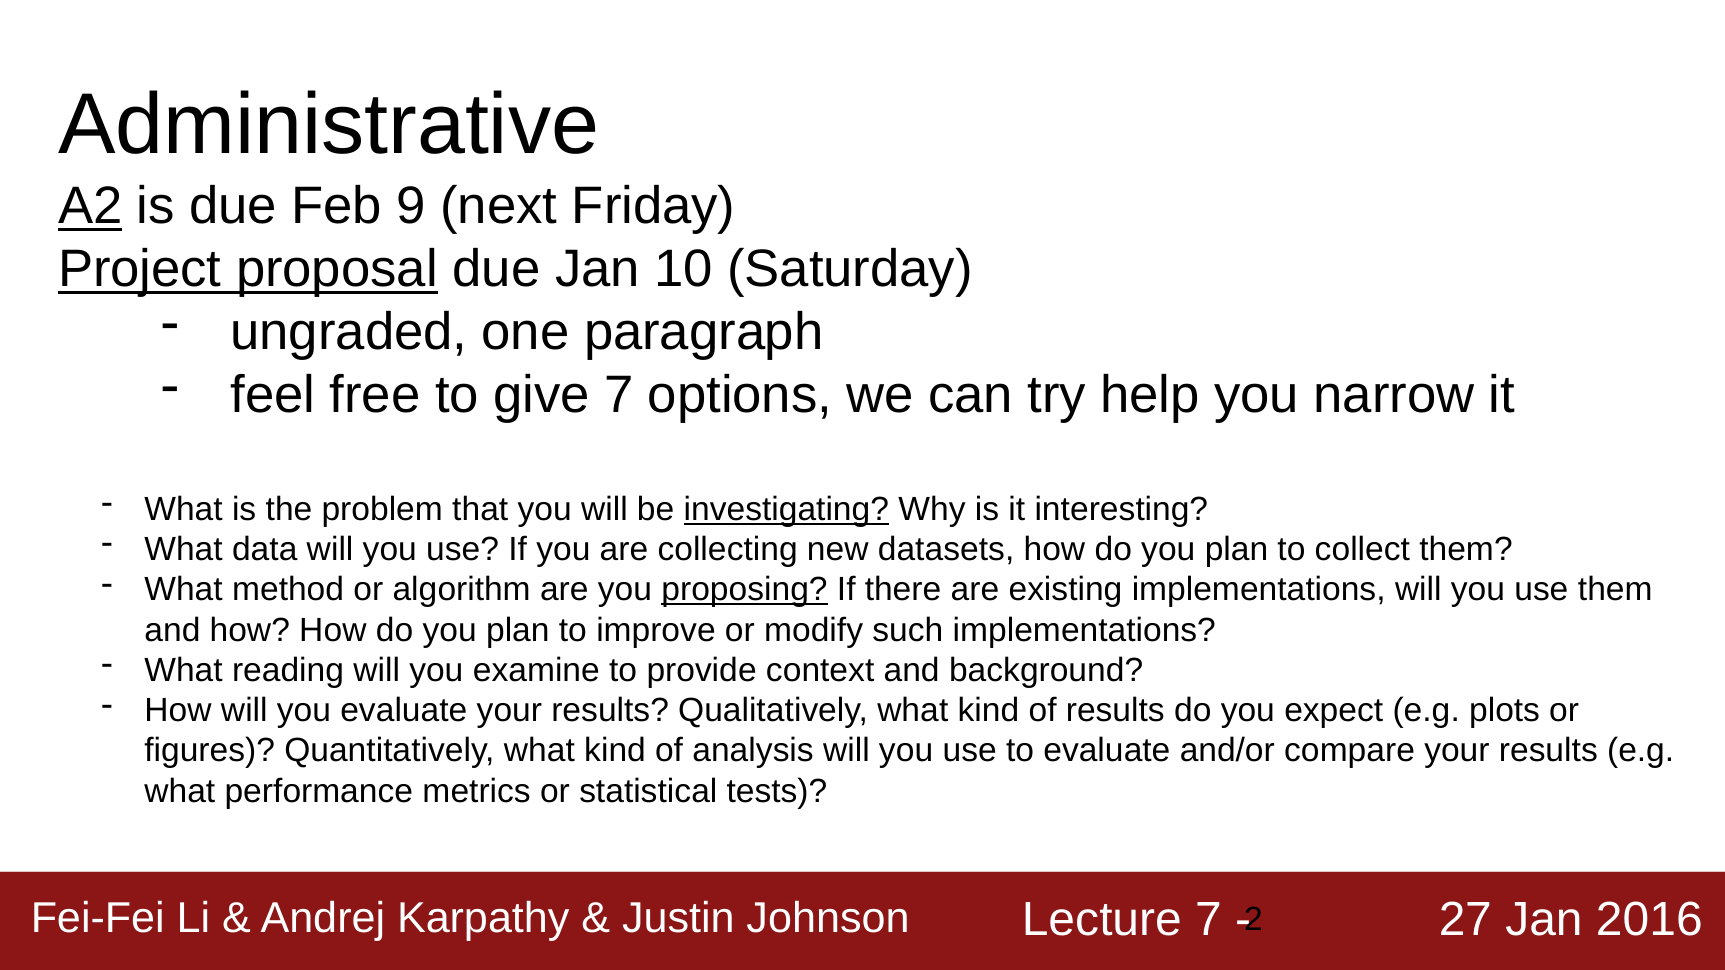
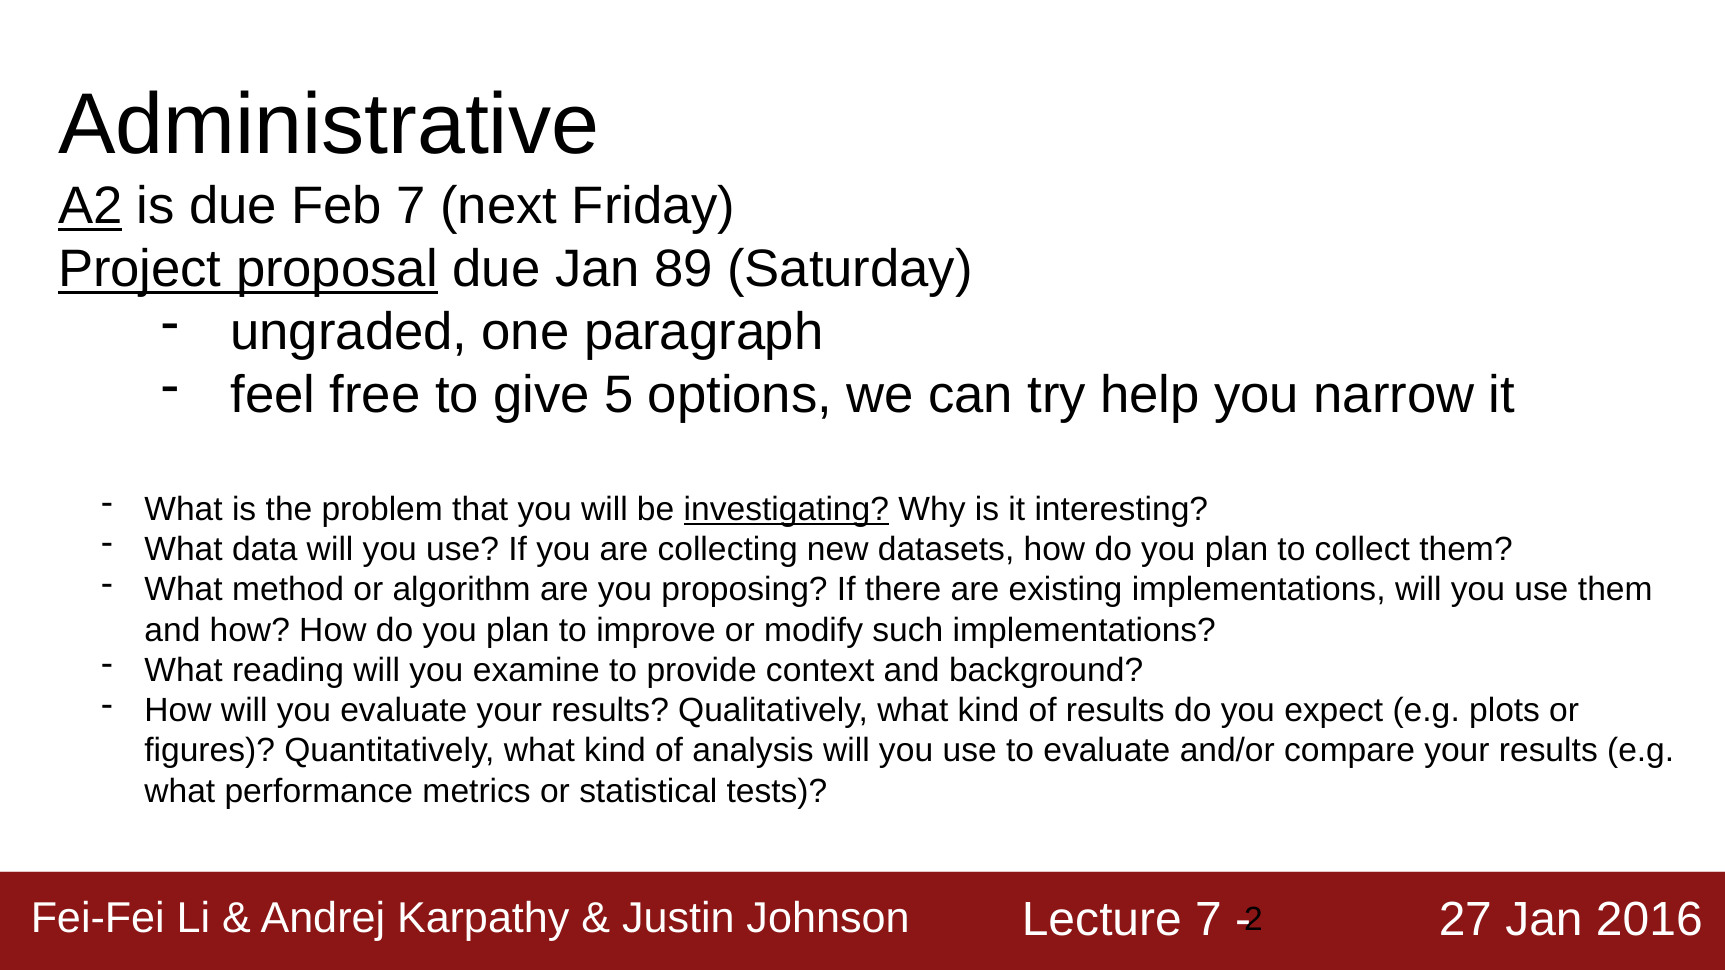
Feb 9: 9 -> 7 (411, 206)
10: 10 -> 89 (683, 269)
give 7: 7 -> 5 (619, 396)
proposing underline: present -> none (744, 590)
